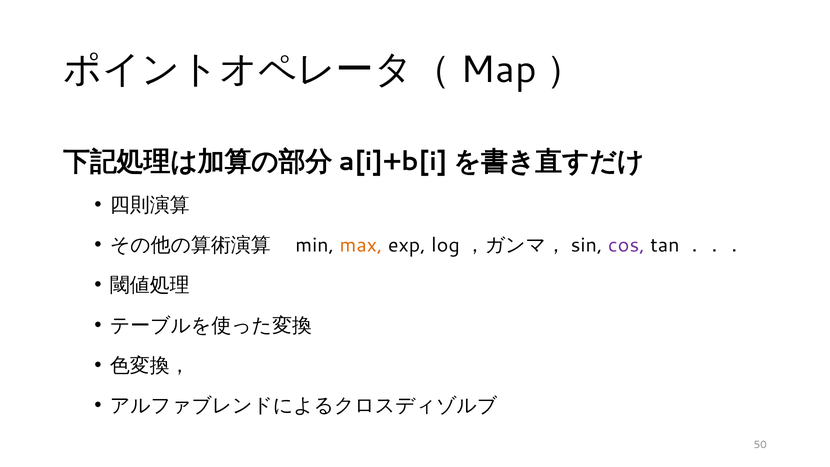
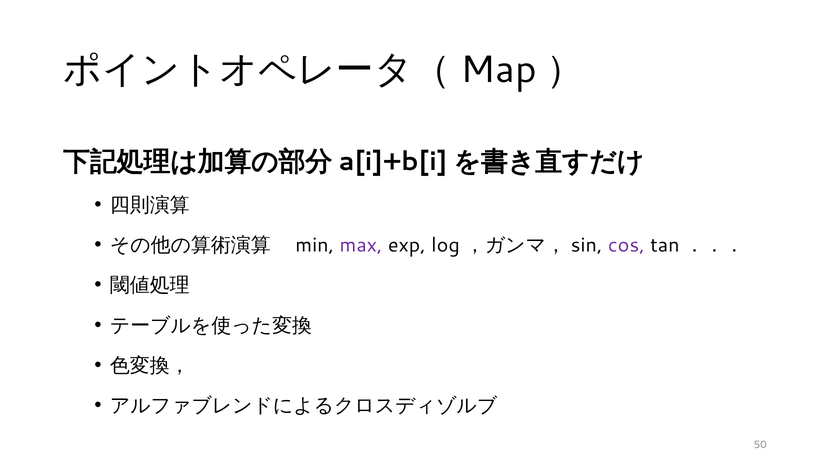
max colour: orange -> purple (361, 245)
